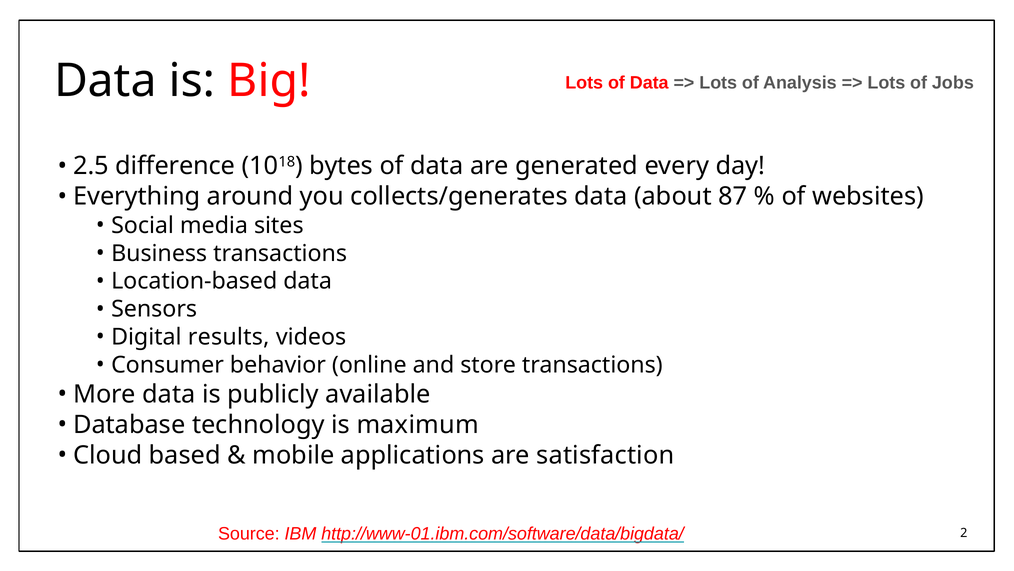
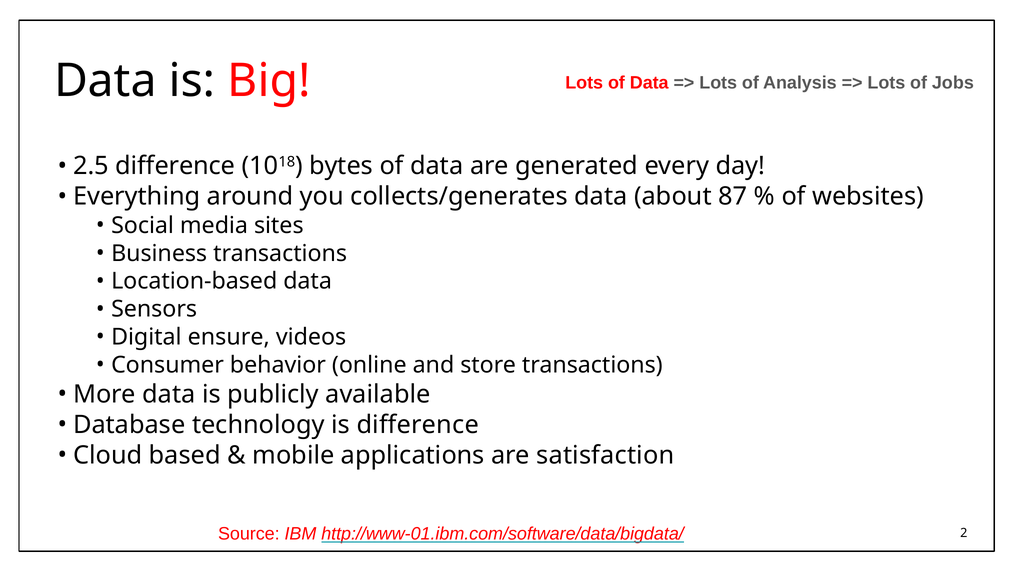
results: results -> ensure (229, 337)
is maximum: maximum -> difference (418, 424)
